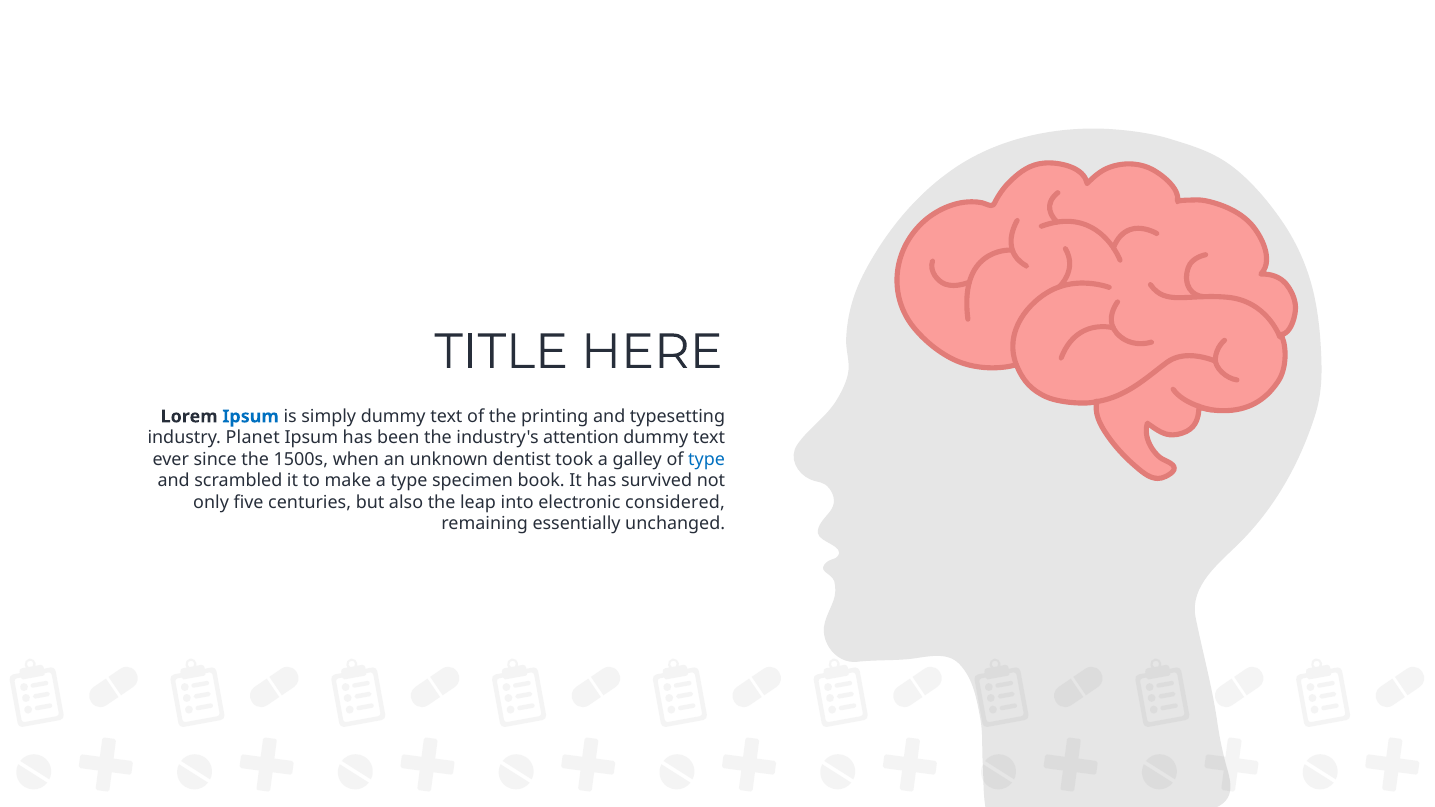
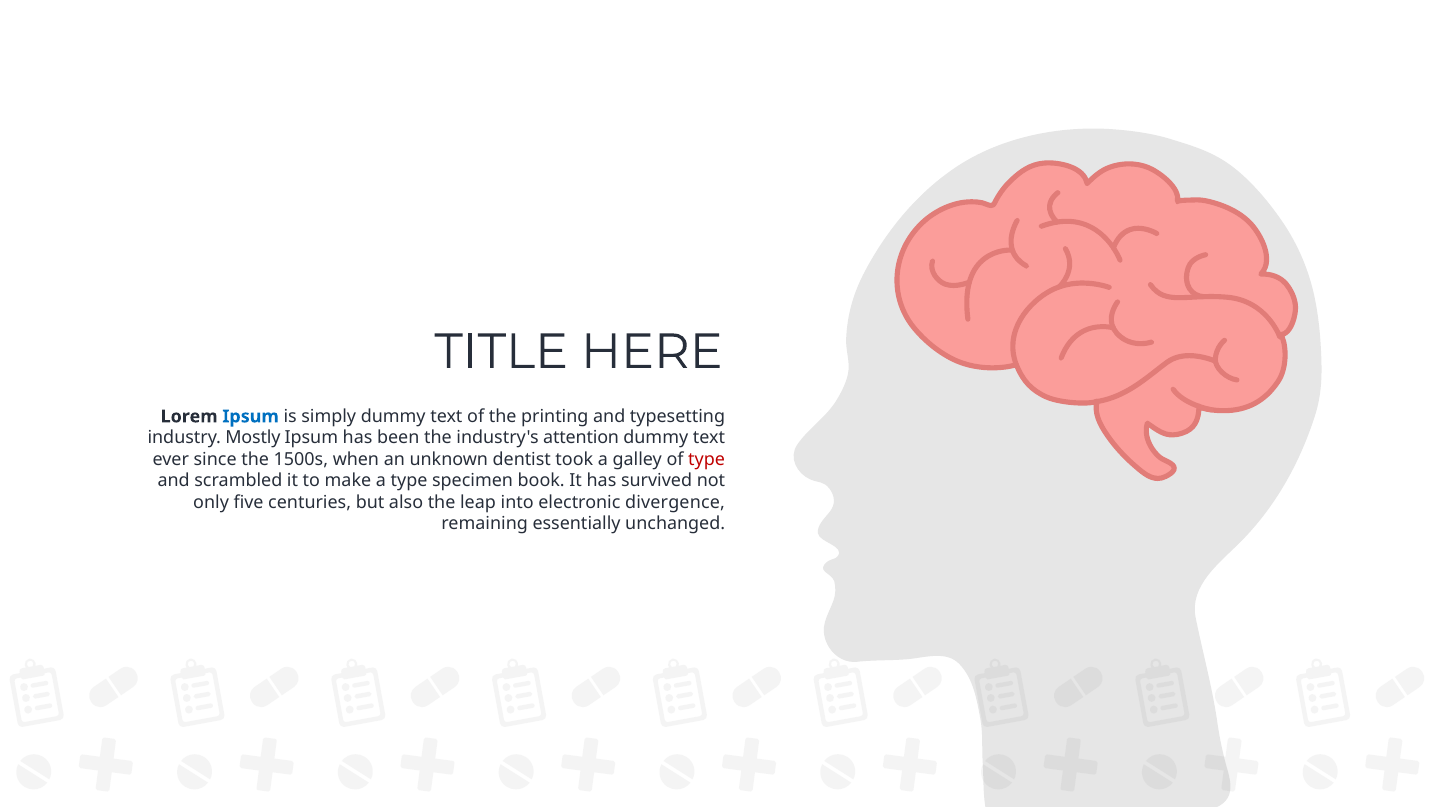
Planet: Planet -> Mostly (253, 438)
type colour: blue -> red (707, 460)
considered: considered -> divergence (675, 503)
